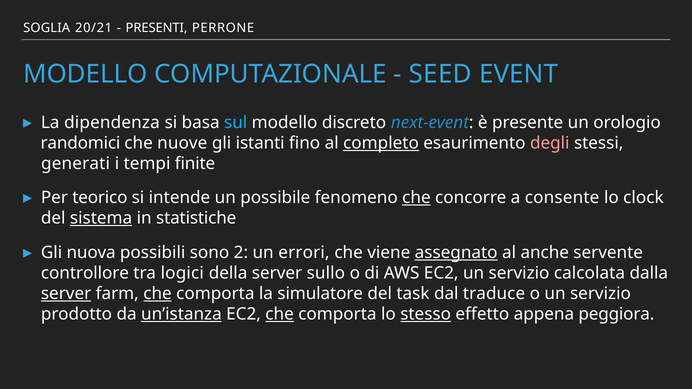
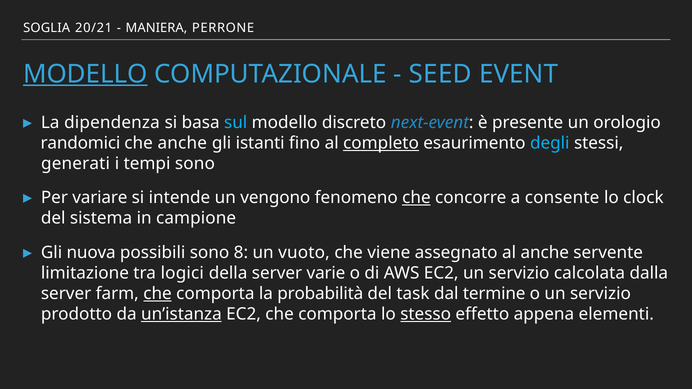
PRESENTI: PRESENTI -> MANIERA (156, 28)
MODELLO underline: none -> present (85, 74)
che nuove: nuove -> anche (182, 143)
degli colour: pink -> light blue (550, 143)
tempi finite: finite -> sono (195, 164)
teorico: teorico -> variare (100, 198)
possibile: possibile -> vengono (275, 198)
sistema underline: present -> none (101, 218)
statistiche: statistiche -> campione (196, 218)
2: 2 -> 8 (241, 253)
errori: errori -> vuoto (304, 253)
assegnato underline: present -> none (456, 253)
controllore: controllore -> limitazione (85, 273)
sullo: sullo -> varie (326, 273)
server underline: present -> none (66, 294)
simulatore: simulatore -> probabilità (320, 294)
traduce: traduce -> termine (494, 294)
che underline: present -> none (280, 314)
peggiora: peggiora -> elementi (616, 314)
